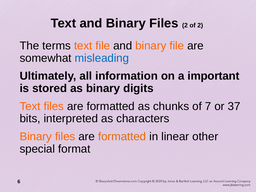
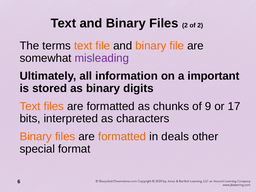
misleading colour: blue -> purple (102, 58)
7: 7 -> 9 (208, 106)
37: 37 -> 17 (234, 106)
linear: linear -> deals (175, 137)
